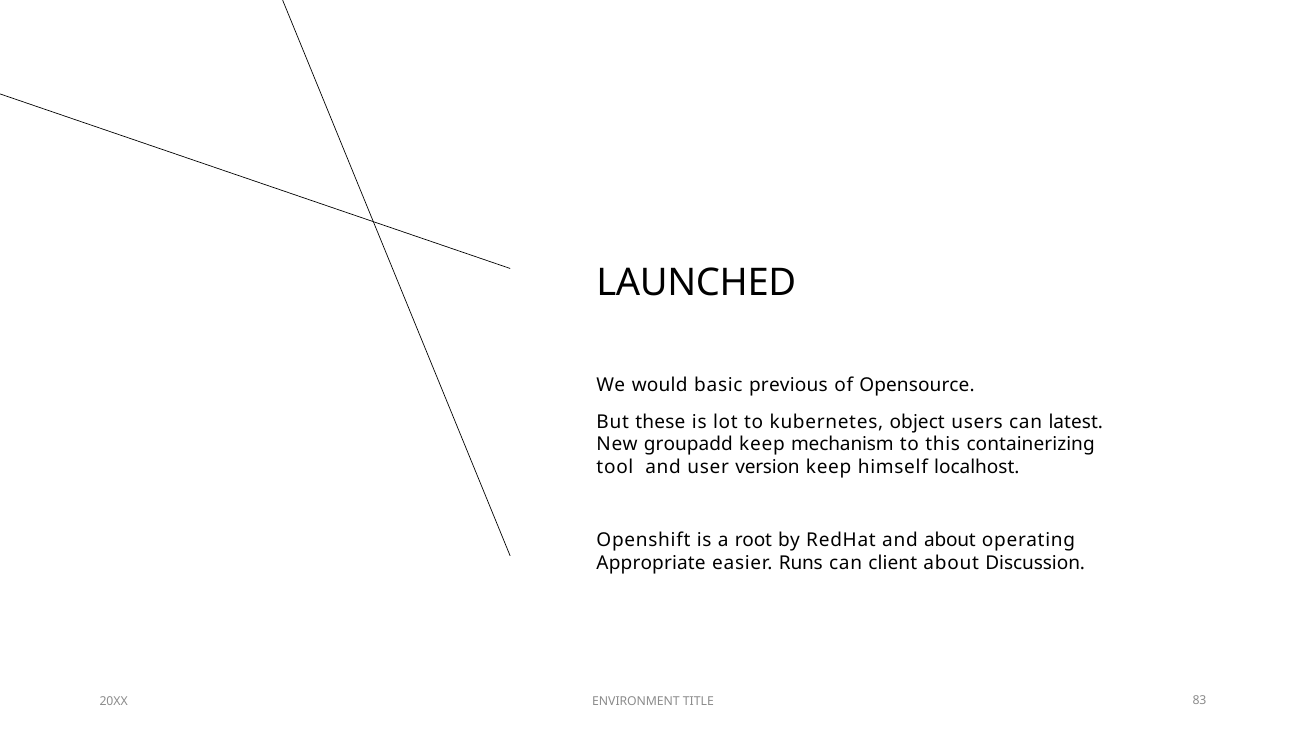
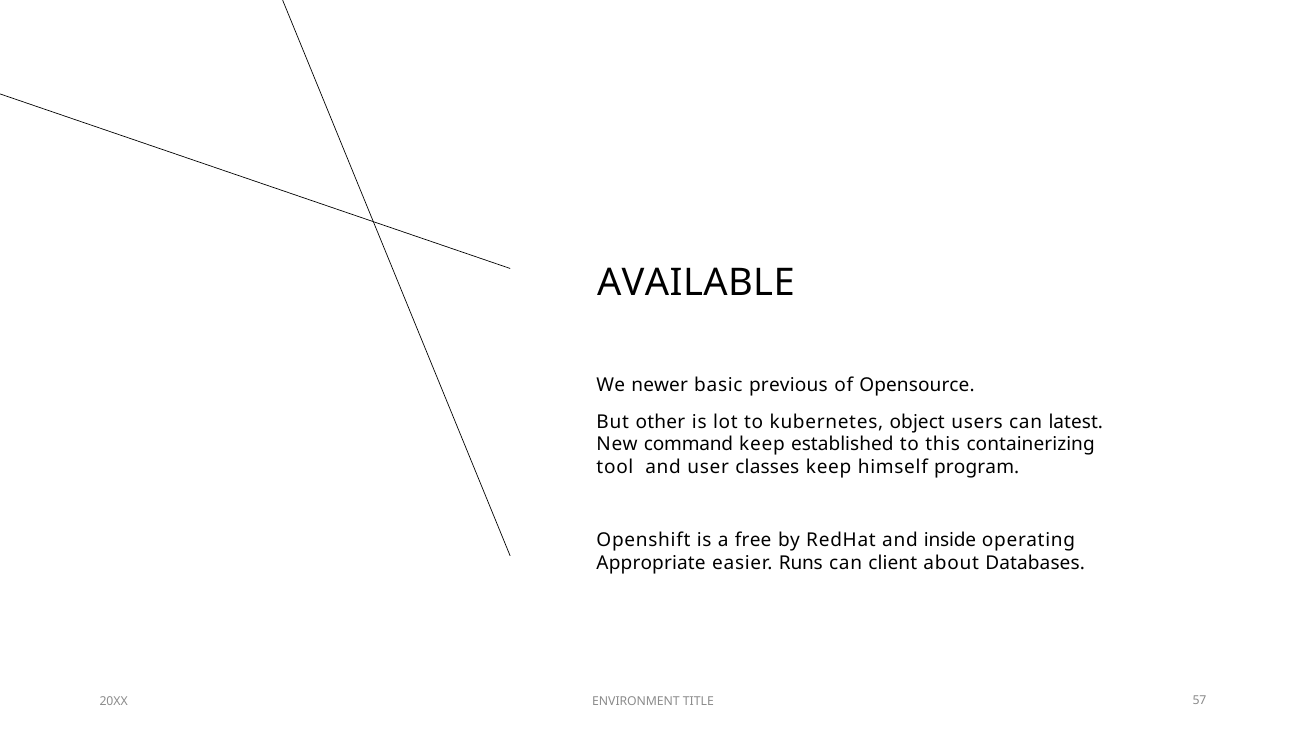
LAUNCHED: LAUNCHED -> AVAILABLE (696, 282)
would: would -> newer (660, 385)
these: these -> other (660, 422)
groupadd: groupadd -> command (689, 444)
mechanism: mechanism -> established (842, 444)
version: version -> classes (767, 467)
localhost: localhost -> program (977, 467)
root: root -> free (753, 540)
and about: about -> inside (950, 540)
Discussion: Discussion -> Databases (1035, 563)
83: 83 -> 57 (1199, 700)
